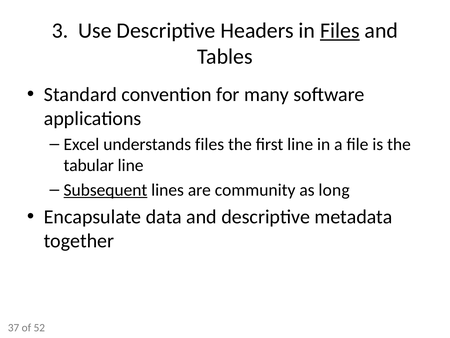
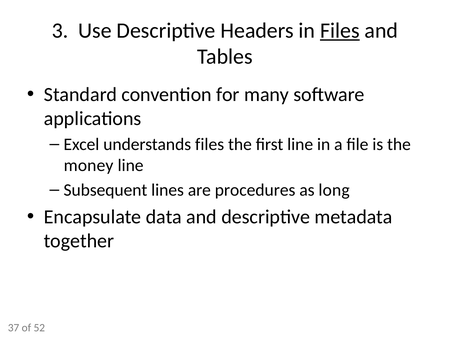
tabular: tabular -> money (89, 165)
Subsequent underline: present -> none (105, 190)
community: community -> procedures (255, 190)
